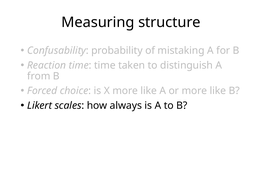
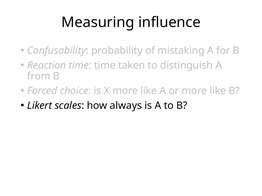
structure: structure -> influence (169, 22)
